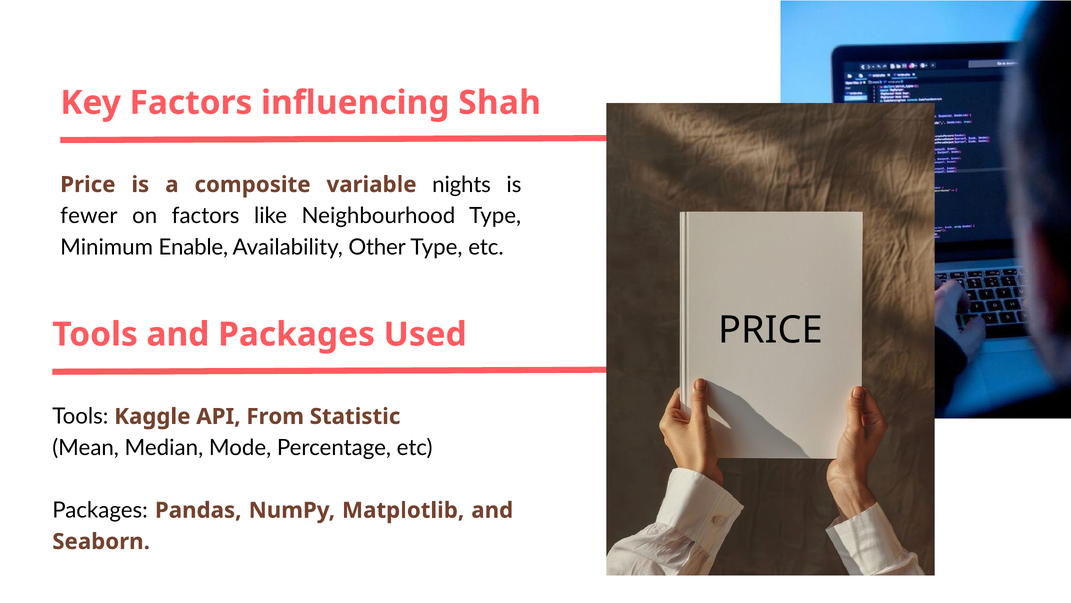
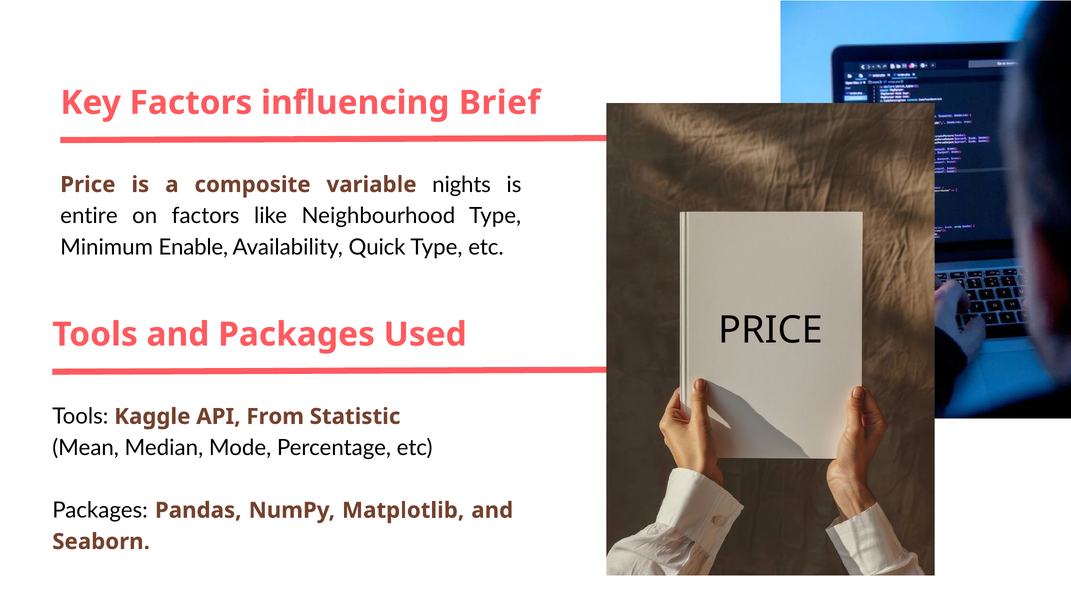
Shah: Shah -> Brief (500, 103)
fewer: fewer -> entire (89, 216)
Other: Other -> Quick (377, 247)
